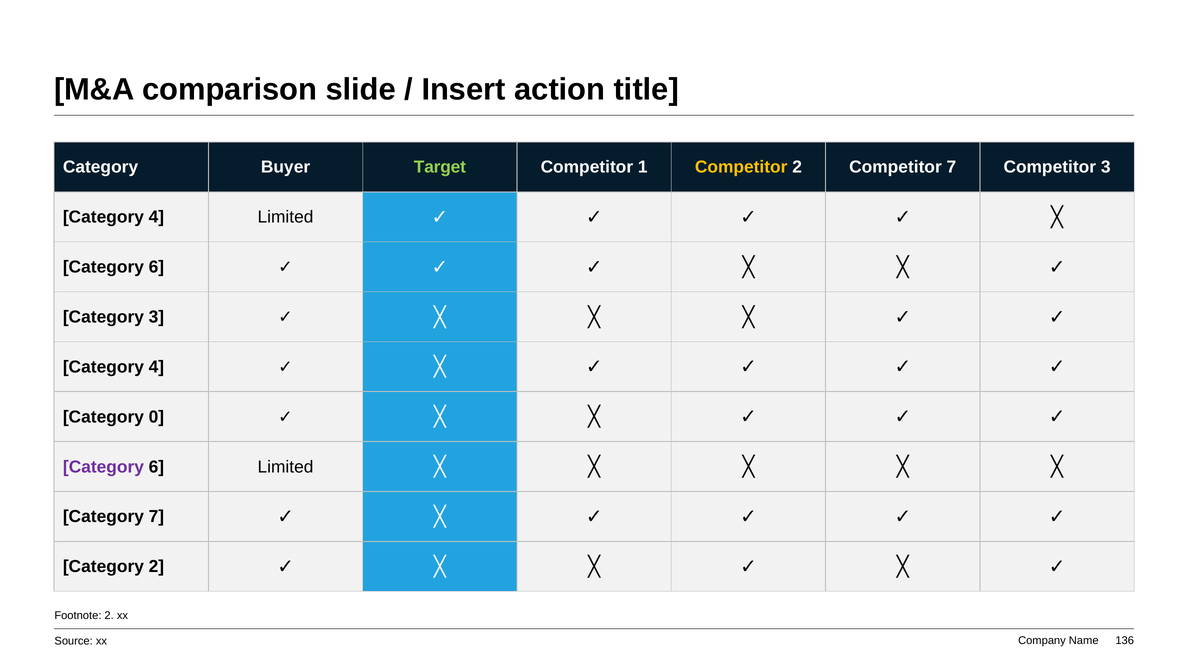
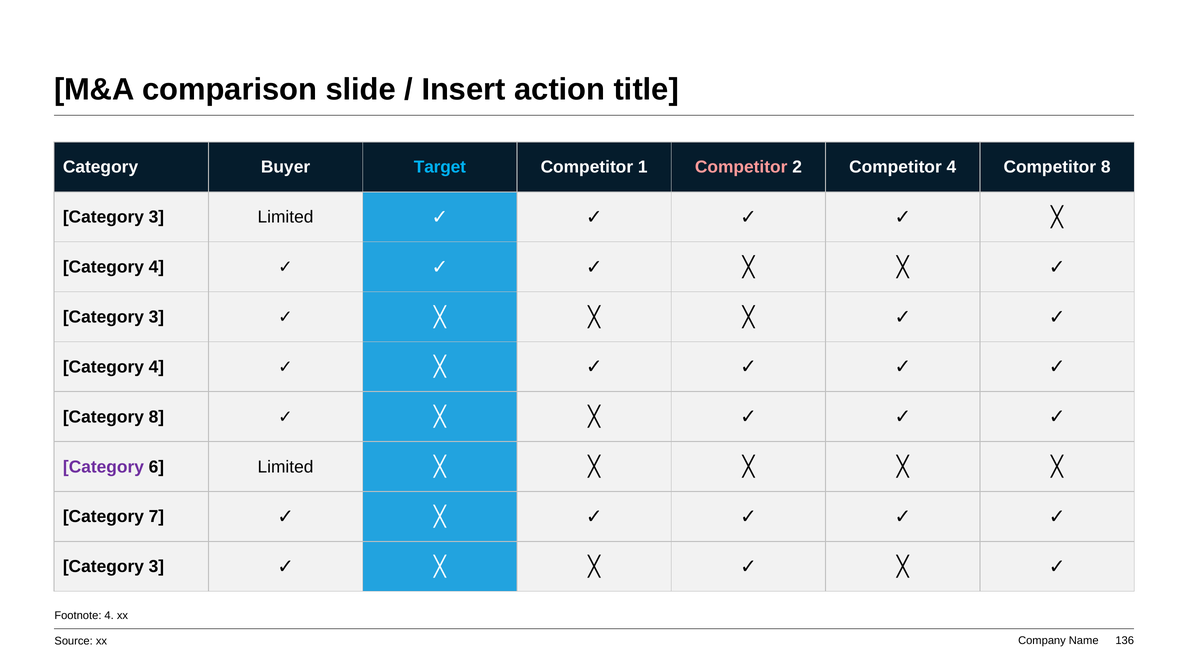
Target colour: light green -> light blue (440, 167)
Competitor colour: yellow -> pink (741, 167)
Competitor 7: 7 -> 4 (951, 167)
Competitor 3: 3 -> 8 (1106, 167)
4: 4 -> 3 (156, 217)
6: 6 -> 4 (156, 267)
Category 0: 0 -> 8 (156, 417)
2: 2 -> 3 (156, 567)
Footnote 2: 2 -> 4 (109, 616)
